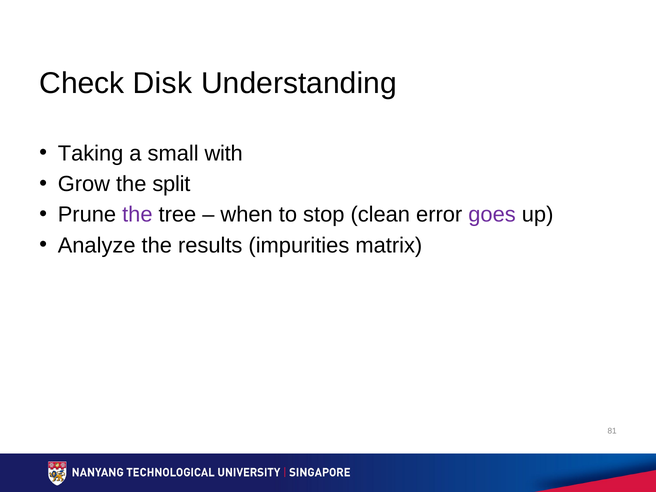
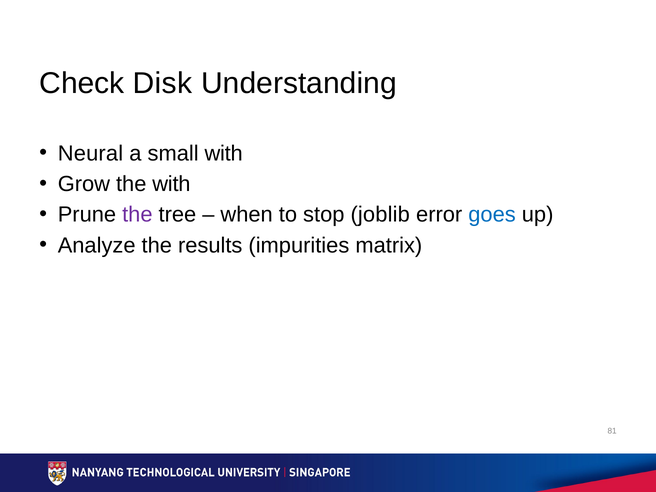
Taking: Taking -> Neural (90, 153)
the split: split -> with (171, 184)
clean: clean -> joblib (380, 215)
goes colour: purple -> blue (492, 215)
